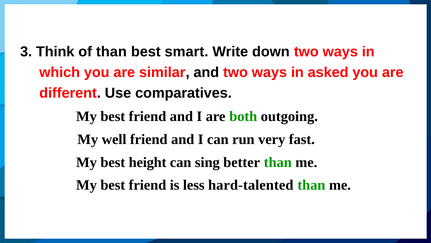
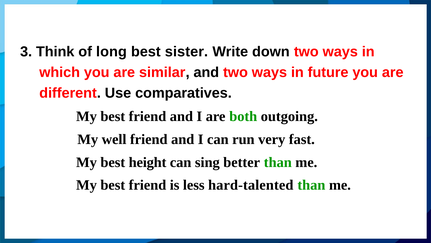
of than: than -> long (111, 52)
smart: smart -> sister (186, 52)
asked: asked -> future (328, 72)
